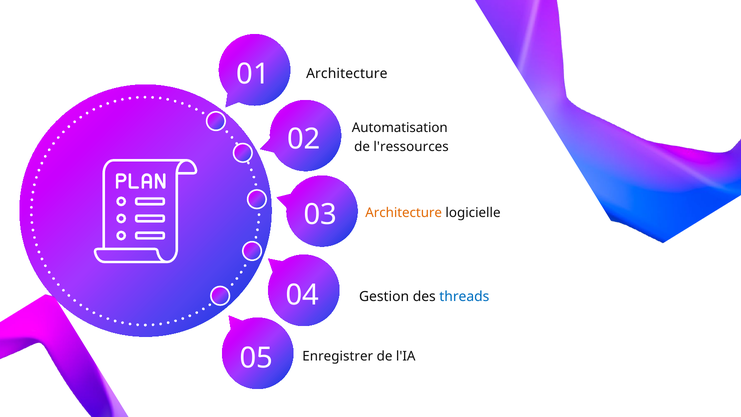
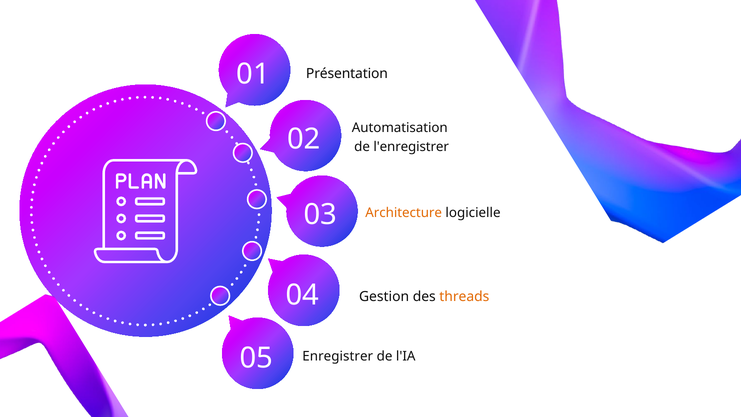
01 Architecture: Architecture -> Présentation (347, 74)
l'ressources: l'ressources -> l'enregistrer (411, 147)
threads colour: blue -> orange (464, 297)
